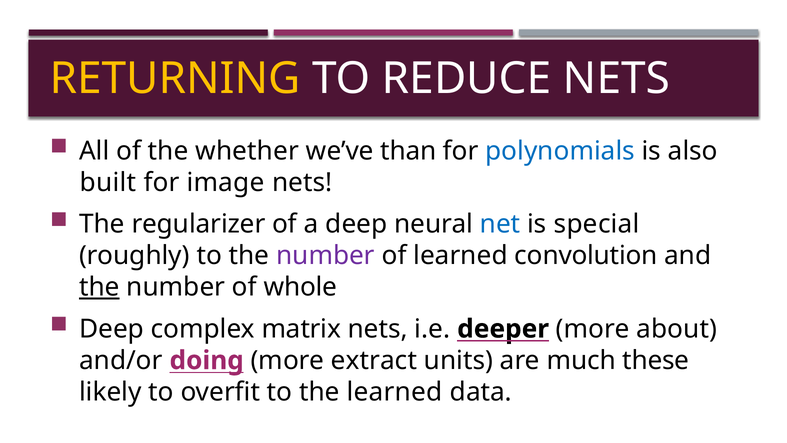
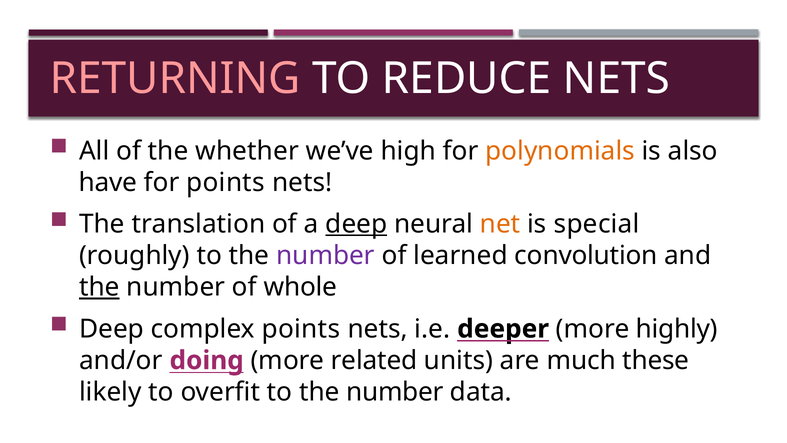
RETURNING colour: yellow -> pink (175, 78)
than: than -> high (408, 151)
polynomials colour: blue -> orange (560, 151)
built: built -> have (108, 182)
for image: image -> points (226, 182)
regularizer: regularizer -> translation (198, 224)
deep underline: none -> present (356, 224)
net colour: blue -> orange (500, 224)
complex matrix: matrix -> points (301, 329)
about: about -> highly (677, 329)
extract: extract -> related (374, 360)
overfit to the learned: learned -> number (395, 392)
